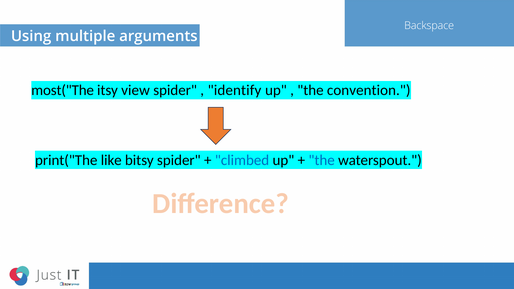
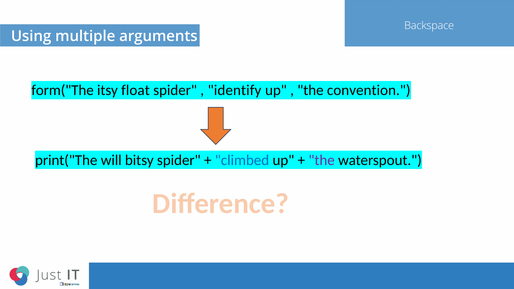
most("The: most("The -> form("The (63, 90)
view: view -> float (135, 90)
like: like -> will (111, 160)
the colour: blue -> purple (322, 160)
